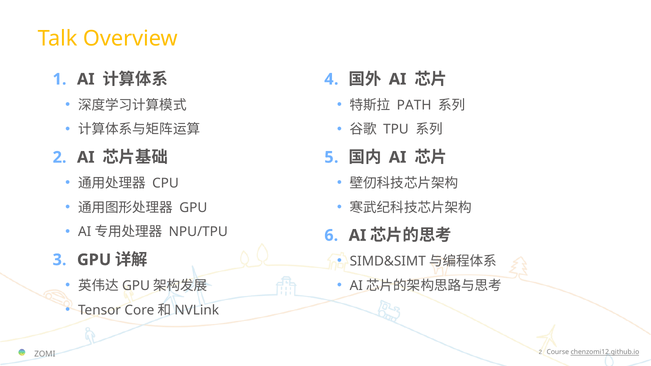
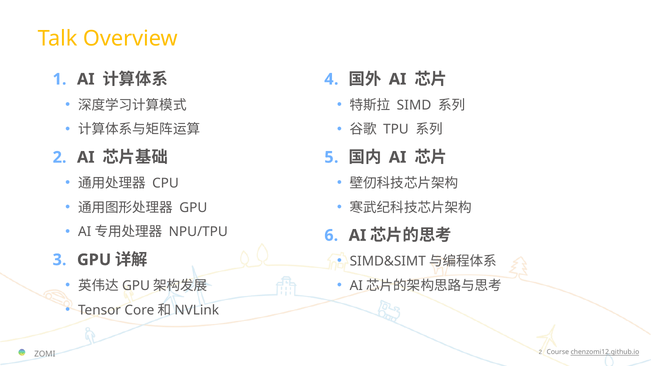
PATH: PATH -> SIMD (414, 105)
